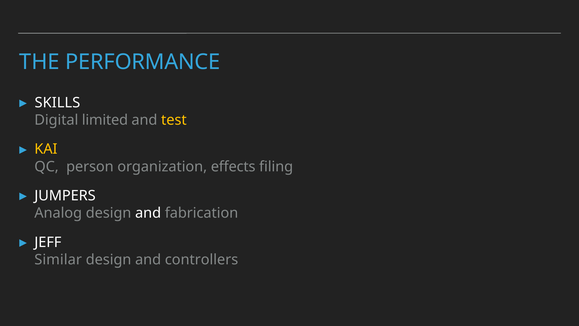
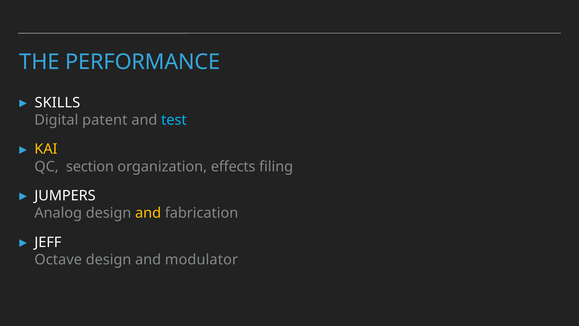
limited: limited -> patent (105, 120)
test colour: yellow -> light blue (174, 120)
person: person -> section (90, 166)
and colour: white -> yellow (148, 213)
Similar: Similar -> Octave (58, 259)
controllers: controllers -> modulator (201, 259)
